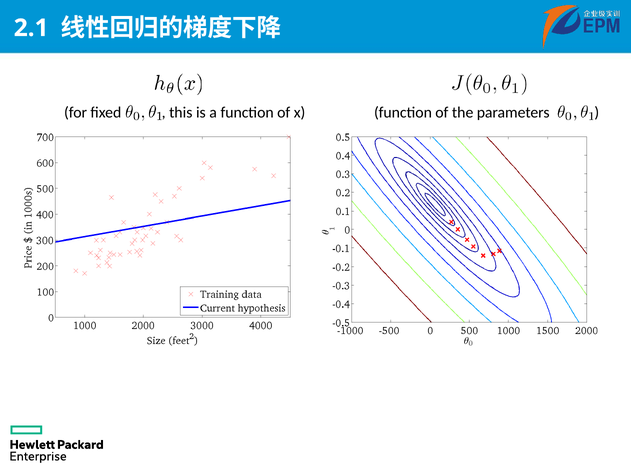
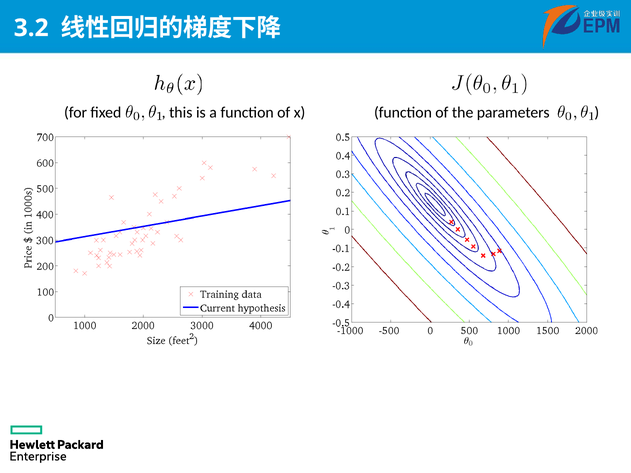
2.1: 2.1 -> 3.2 (31, 28)
